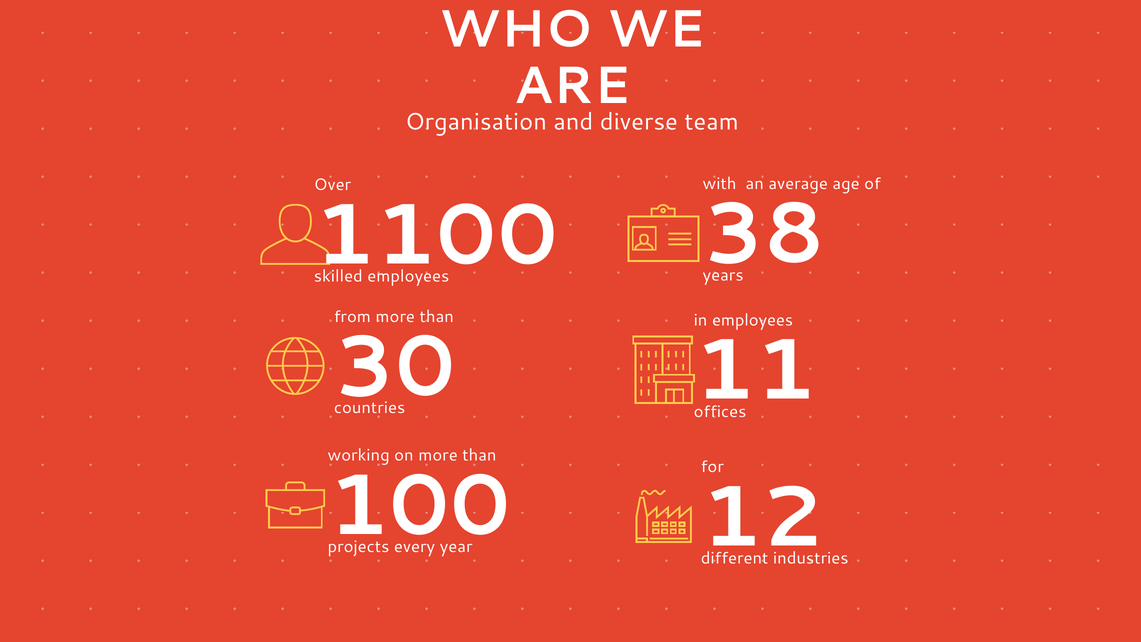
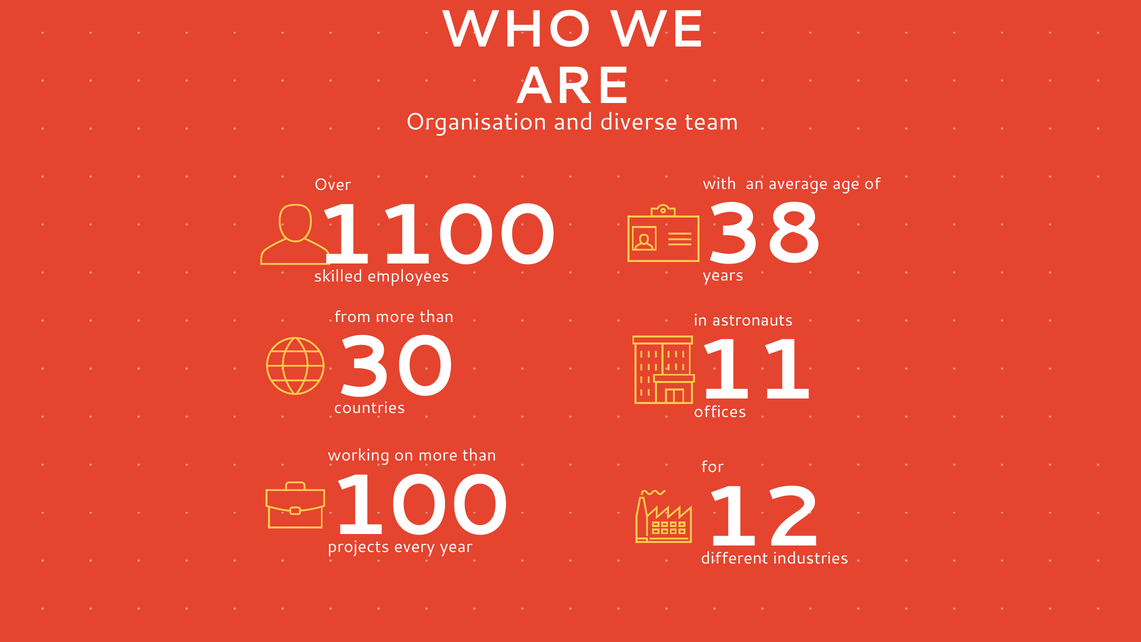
in employees: employees -> astronauts (753, 320)
